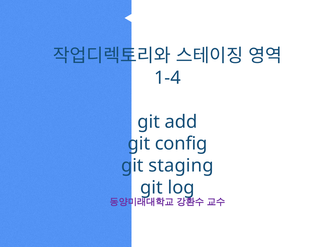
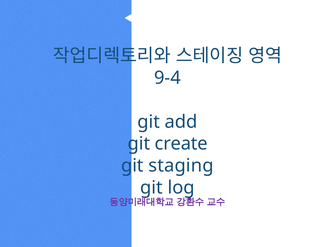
1-4: 1-4 -> 9-4 (167, 78)
config: config -> create (181, 144)
